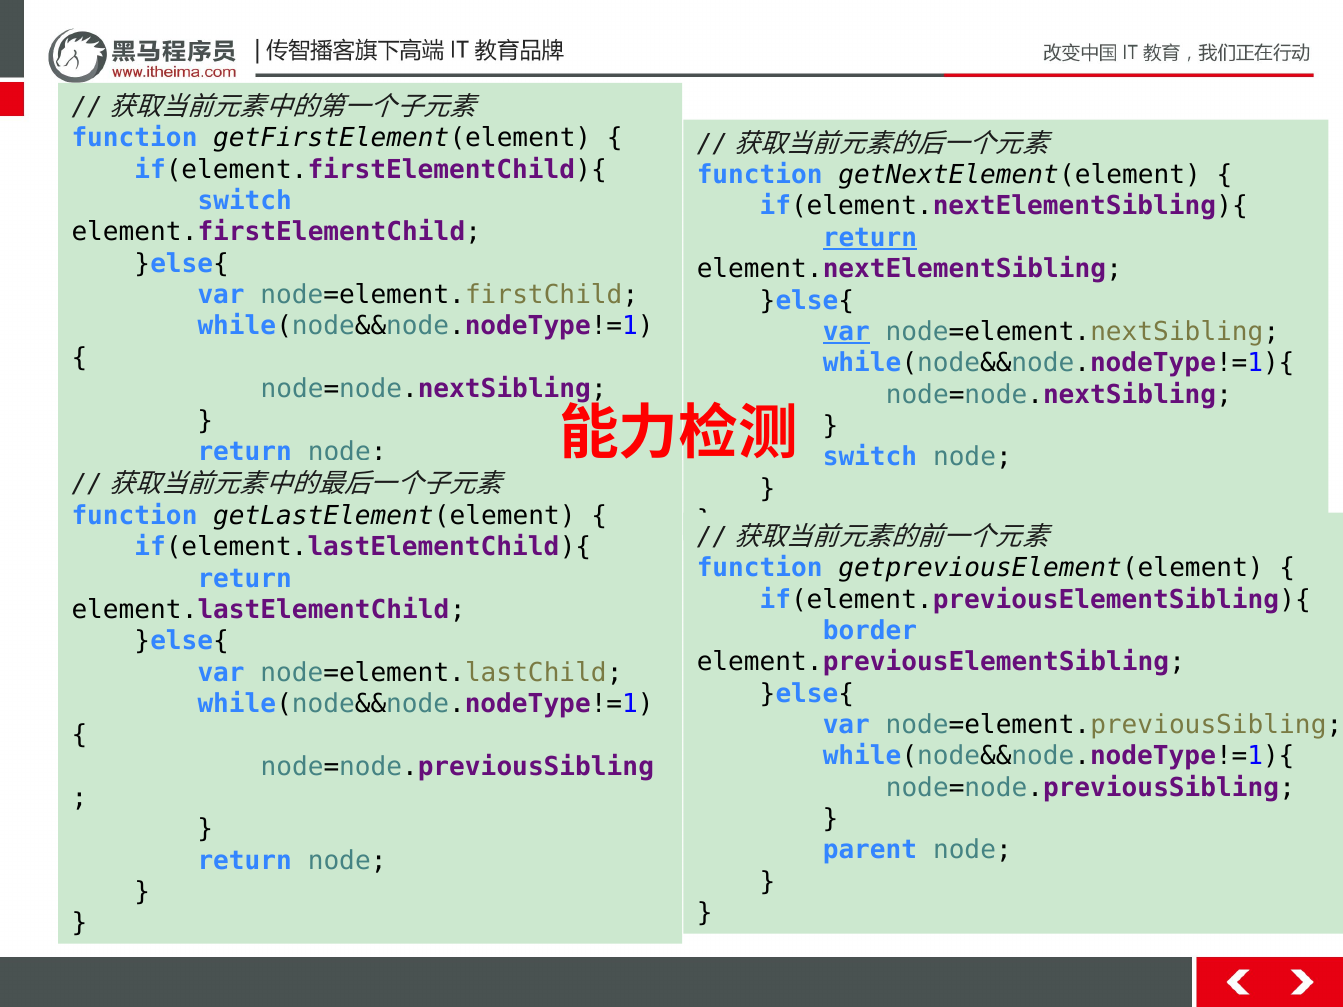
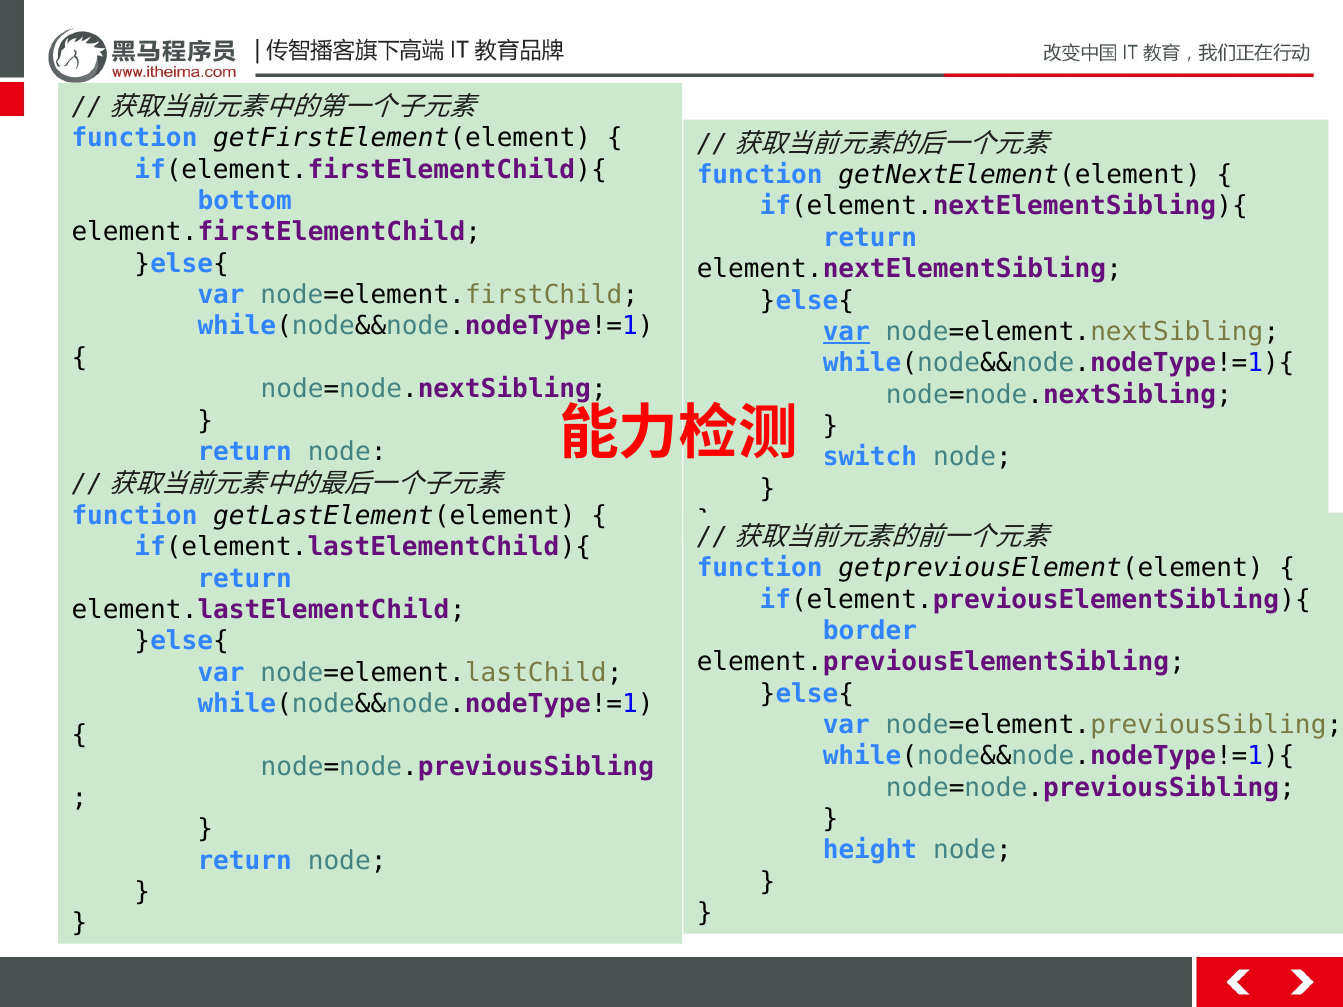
switch: switch -> bottom (245, 201)
return underline: present -> none (870, 238)
parent: parent -> height (870, 851)
